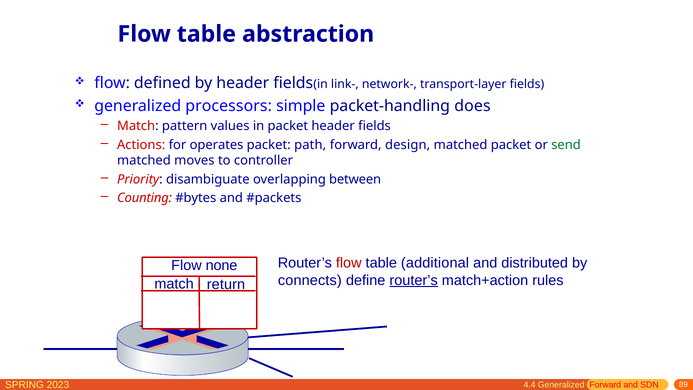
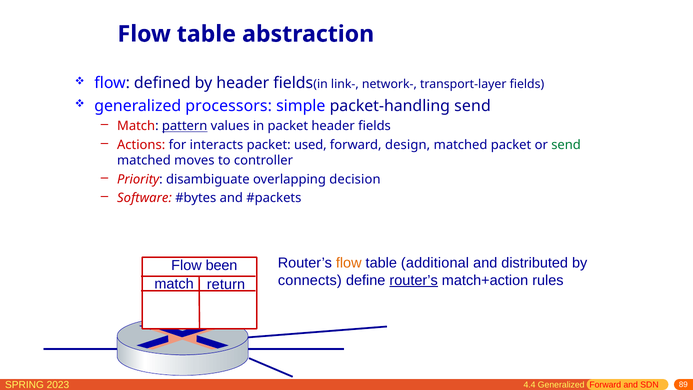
packet-handling does: does -> send (472, 106)
pattern underline: none -> present (185, 126)
operates: operates -> interacts (216, 145)
path: path -> used (310, 145)
between: between -> decision (355, 179)
Counting: Counting -> Software (144, 198)
flow colour: red -> orange (349, 263)
none: none -> been (221, 266)
